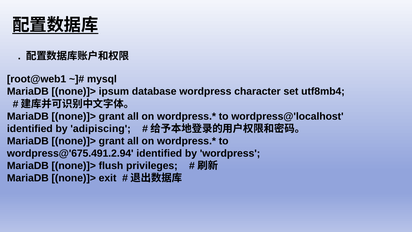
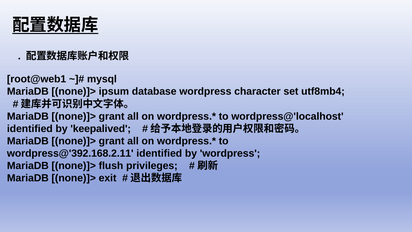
adipiscing: adipiscing -> keepalived (101, 129)
wordpress@'675.491.2.94: wordpress@'675.491.2.94 -> wordpress@'392.168.2.11 (70, 153)
